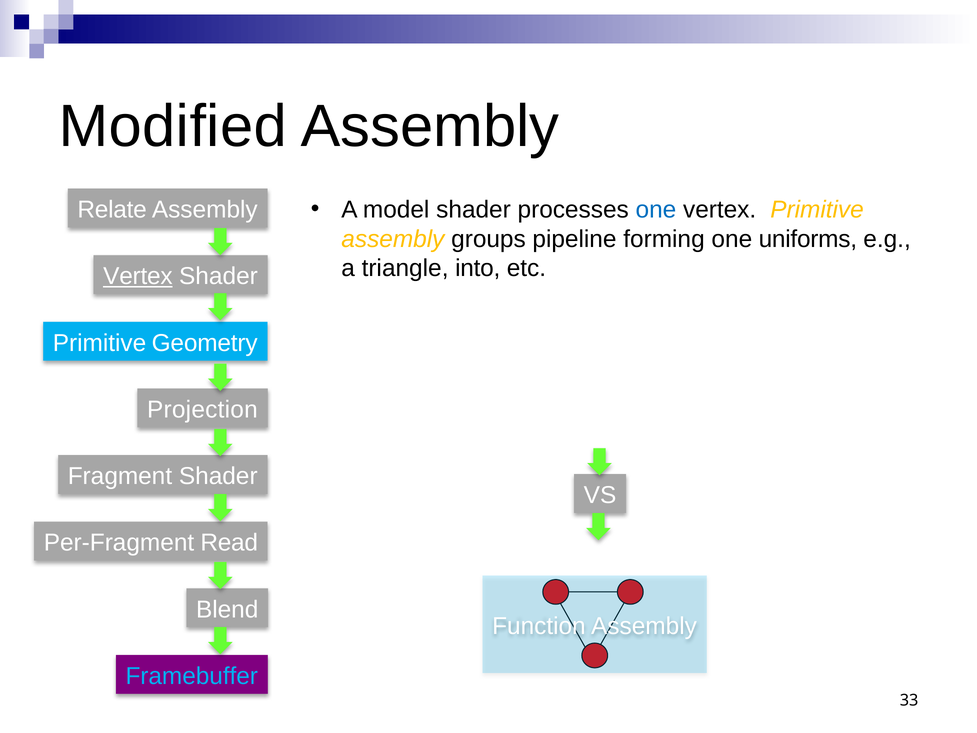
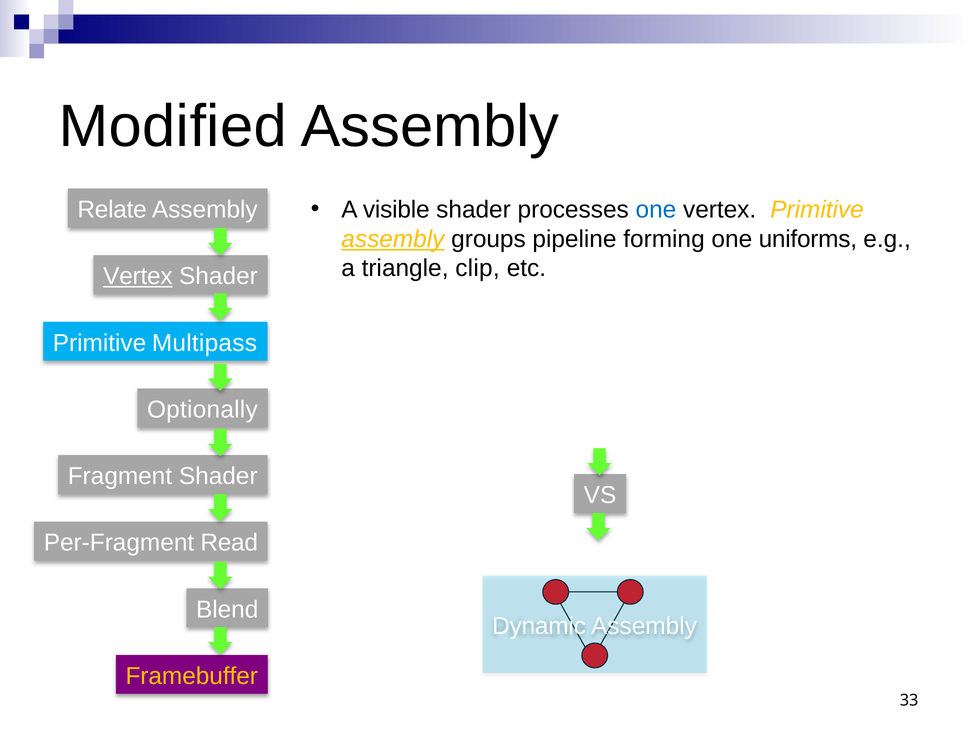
model: model -> visible (396, 210)
assembly underline: none -> present (393, 239)
into: into -> clip (477, 268)
Geometry: Geometry -> Multipass (204, 343)
Projection: Projection -> Optionally (202, 409)
Function: Function -> Dynamic (539, 626)
Framebuffer colour: light blue -> yellow (192, 676)
